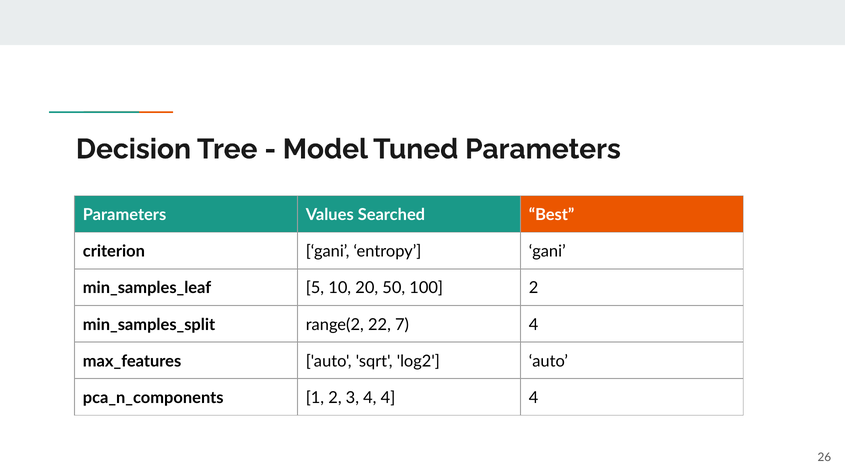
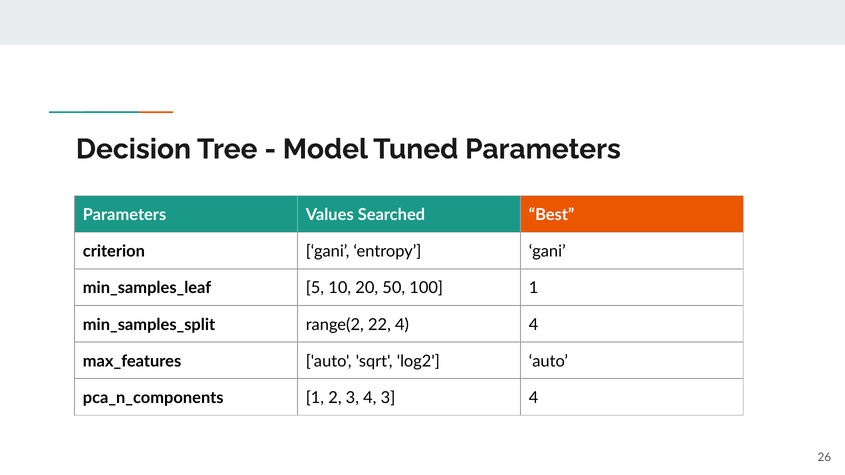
100 2: 2 -> 1 (534, 288)
22 7: 7 -> 4 (402, 325)
3 4 4: 4 -> 3 (388, 398)
